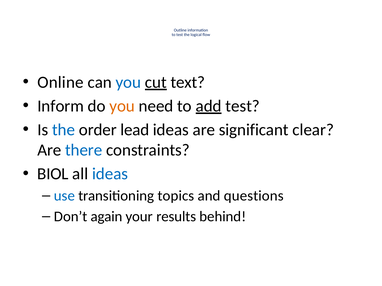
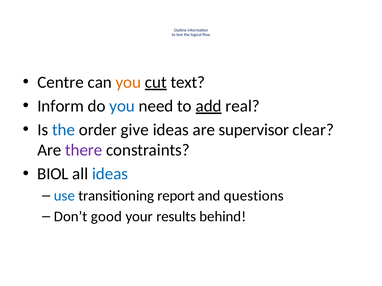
Online: Online -> Centre (61, 82)
you colour: blue -> orange (128, 82)
you colour: orange -> blue (122, 106)
test: test -> real (243, 106)
lead: lead -> give (135, 130)
significant: significant -> supervisor (254, 130)
there colour: blue -> purple (84, 150)
topics: topics -> report (176, 196)
again: again -> good (106, 217)
